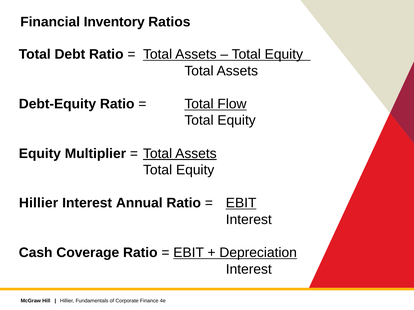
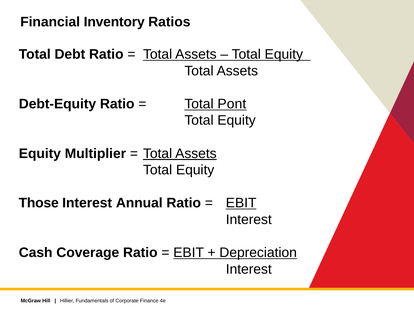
Flow: Flow -> Pont (232, 104)
Hillier: Hillier -> Those (39, 203)
